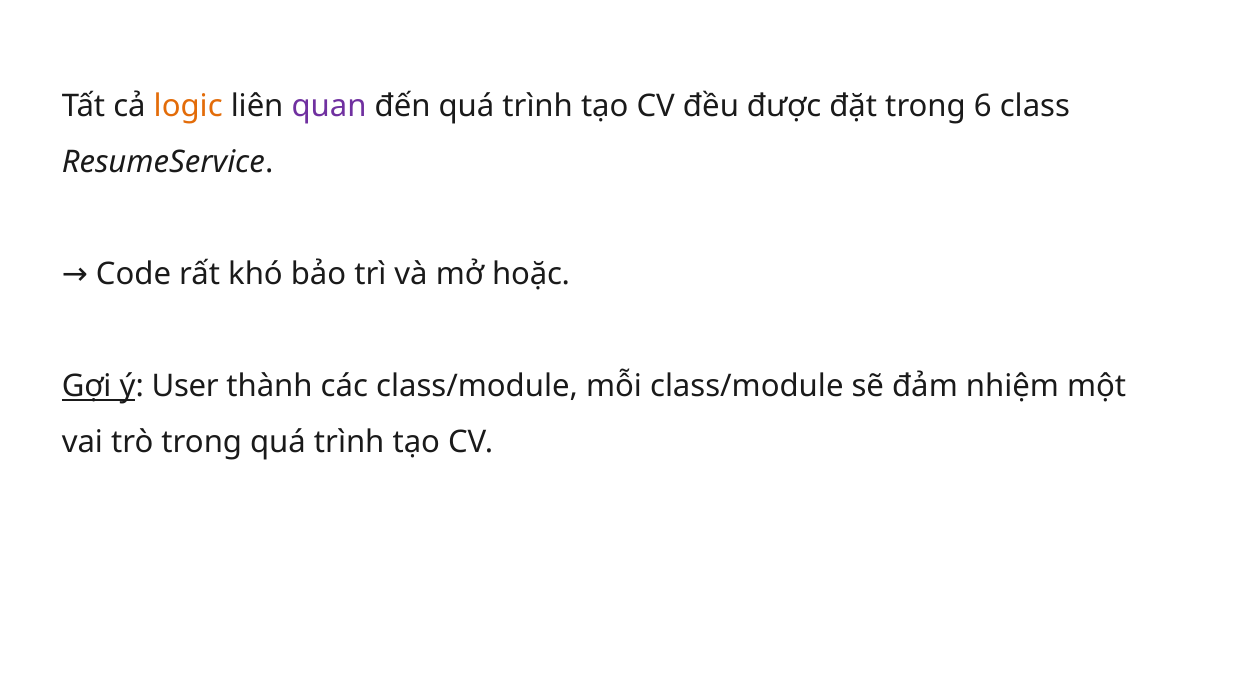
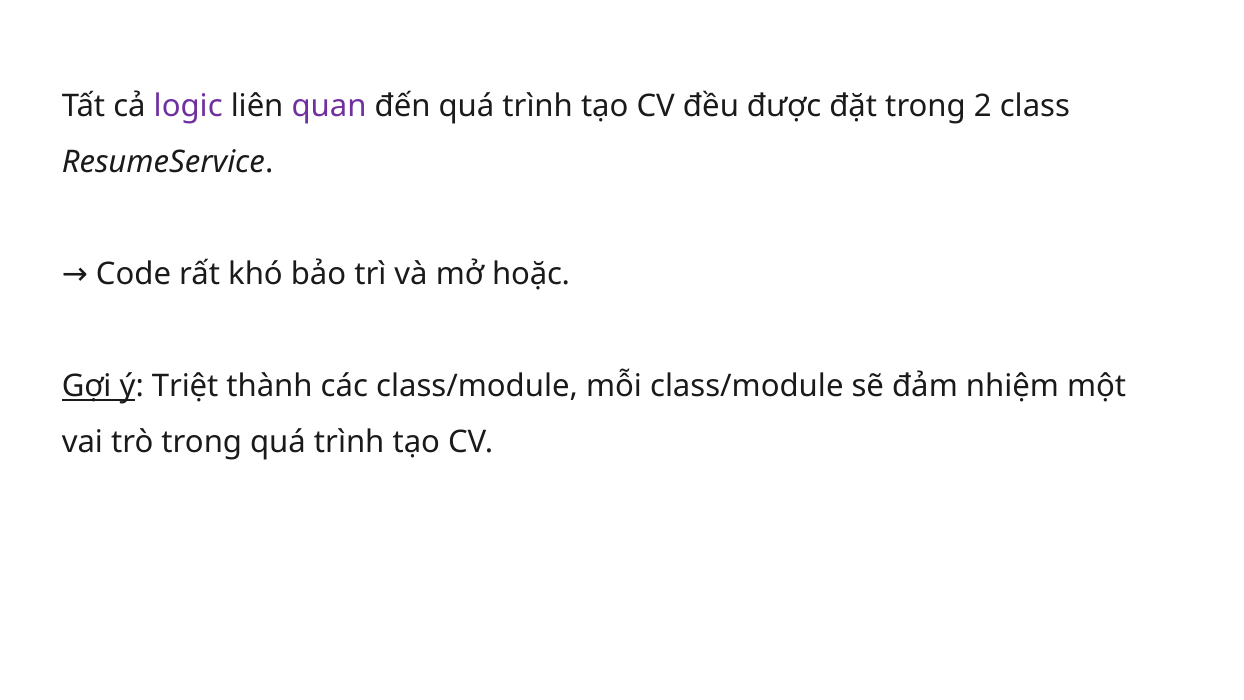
logic colour: orange -> purple (188, 106)
6: 6 -> 2 (983, 106)
User: User -> Triệt (185, 386)
